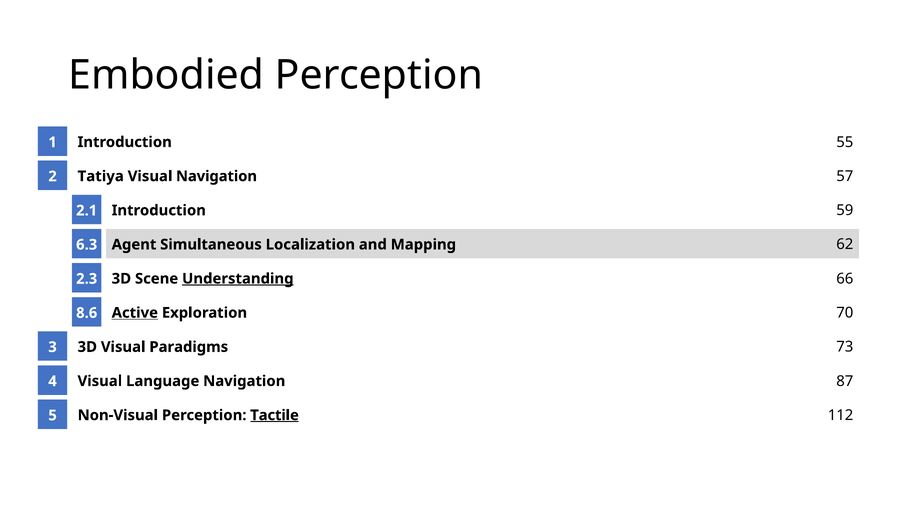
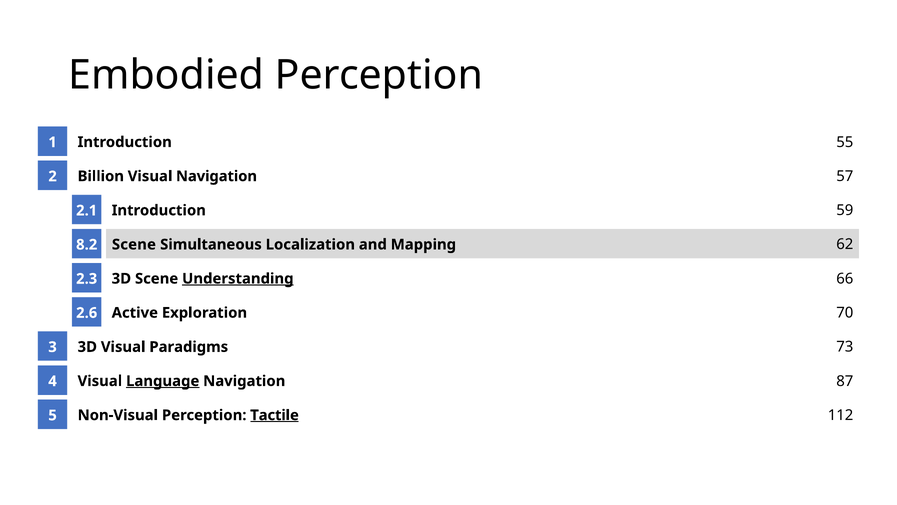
Tatiya: Tatiya -> Billion (101, 176)
Agent: Agent -> Scene (134, 244)
6.3: 6.3 -> 8.2 (87, 244)
Active underline: present -> none (135, 313)
8.6: 8.6 -> 2.6 (87, 313)
Language underline: none -> present (163, 381)
